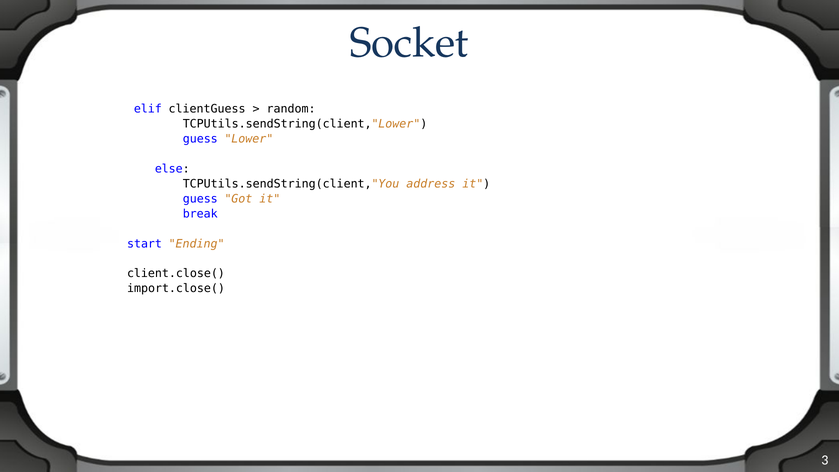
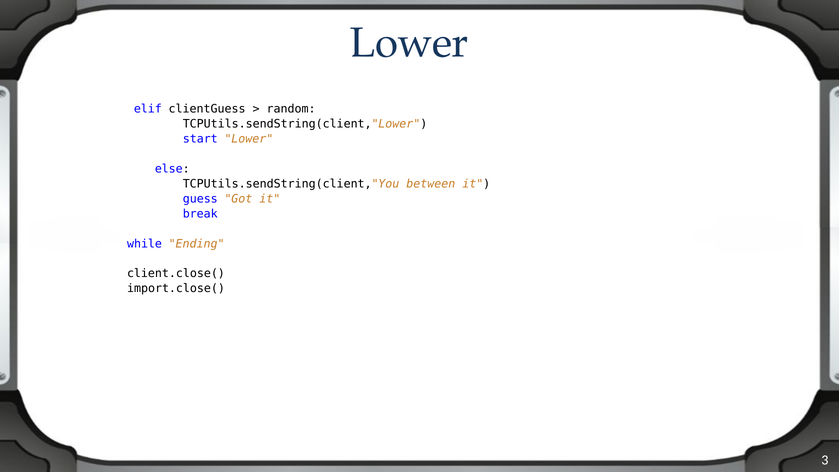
Socket: Socket -> Lower (409, 43)
guess: guess -> start (200, 139)
address: address -> between (431, 184)
start: start -> while (145, 244)
